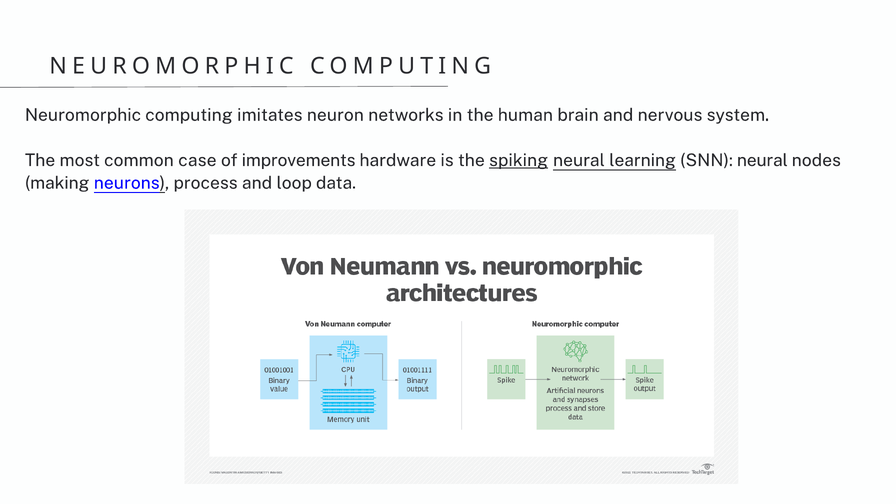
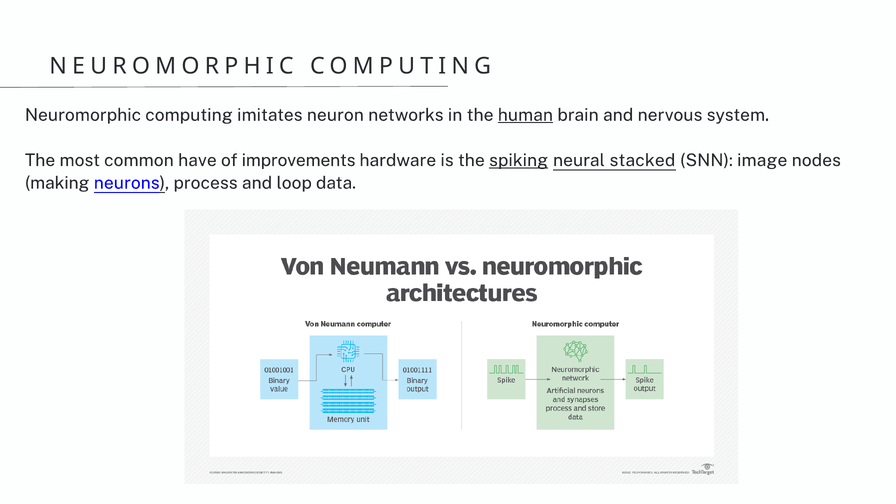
human underline: none -> present (525, 115)
case: case -> have (197, 160)
learning: learning -> stacked (642, 160)
SNN neural: neural -> image (762, 160)
